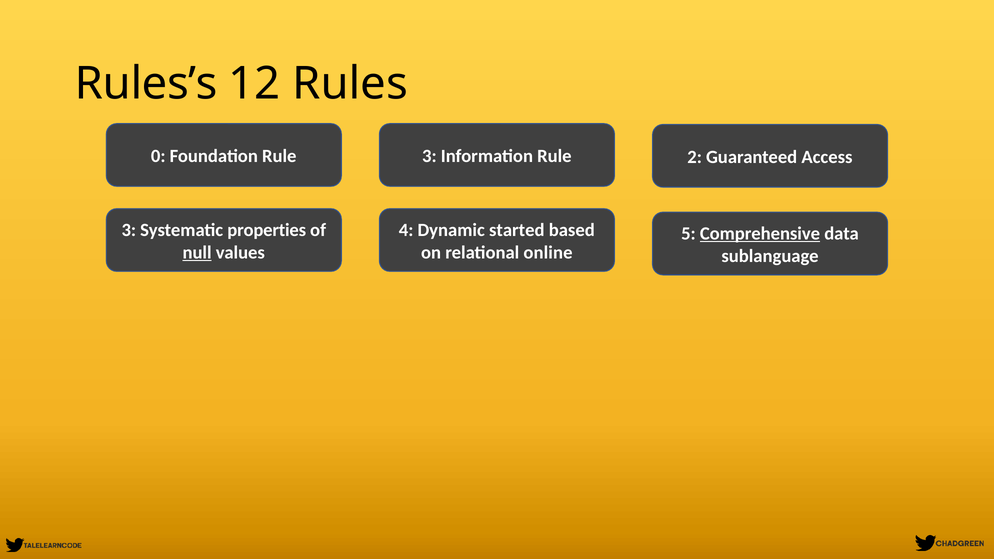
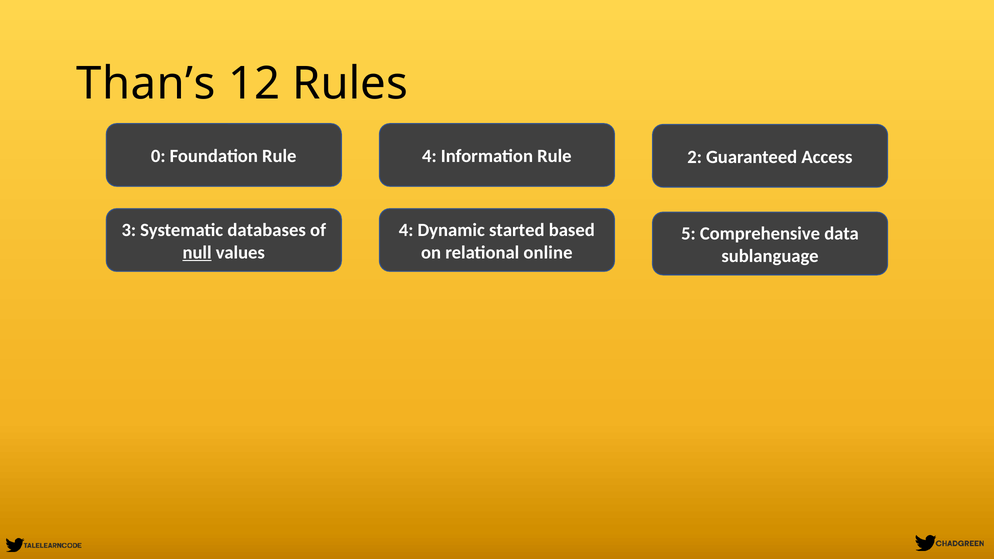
Rules’s: Rules’s -> Than’s (146, 83)
Rule 3: 3 -> 4 (429, 156)
properties: properties -> databases (267, 230)
Comprehensive underline: present -> none (760, 234)
